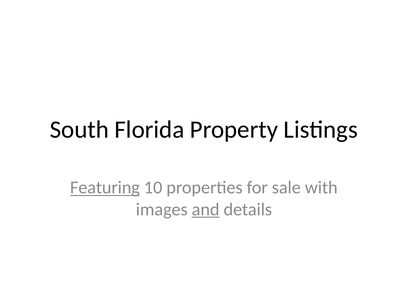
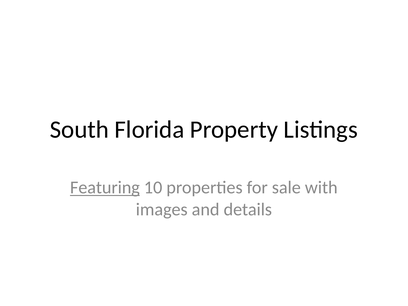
and underline: present -> none (206, 209)
